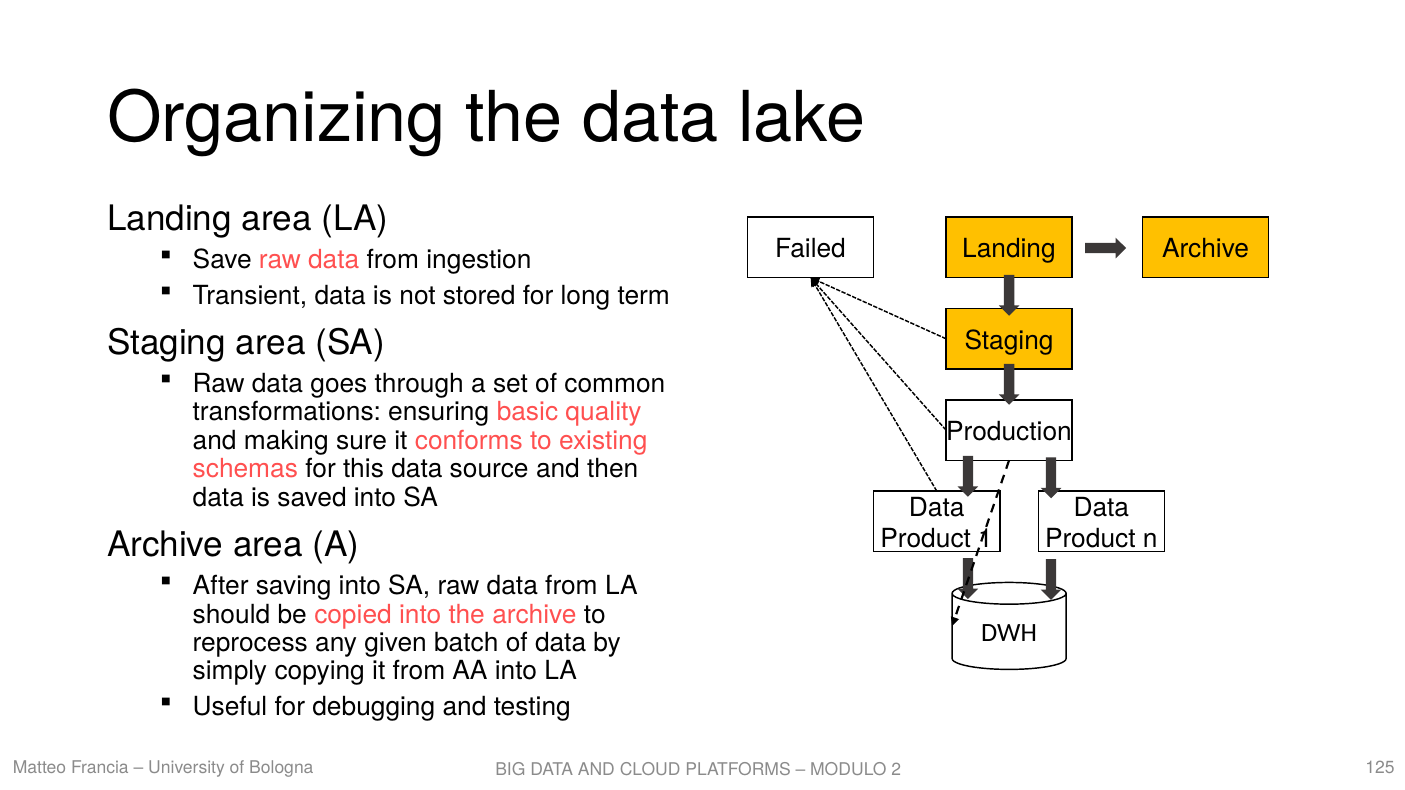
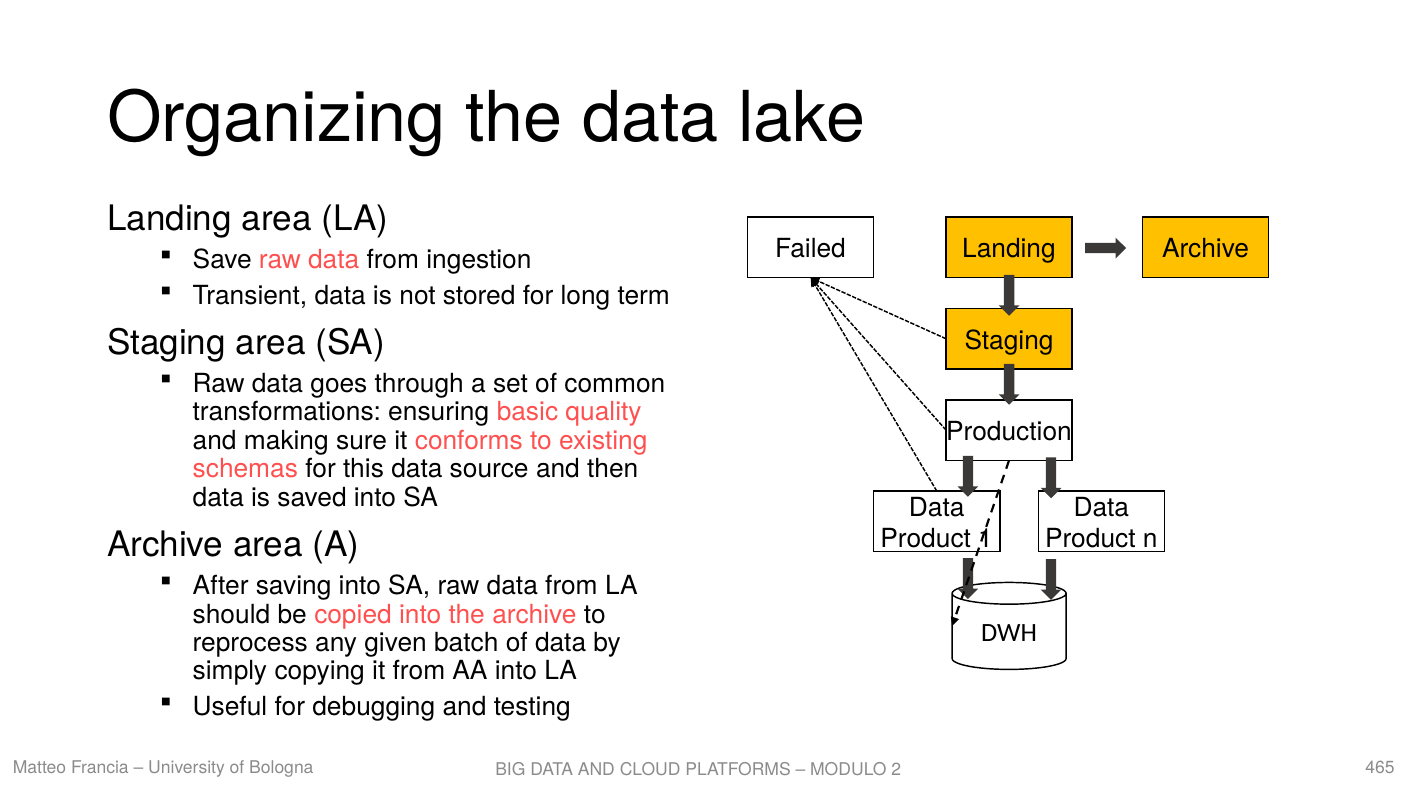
125: 125 -> 465 (1380, 768)
